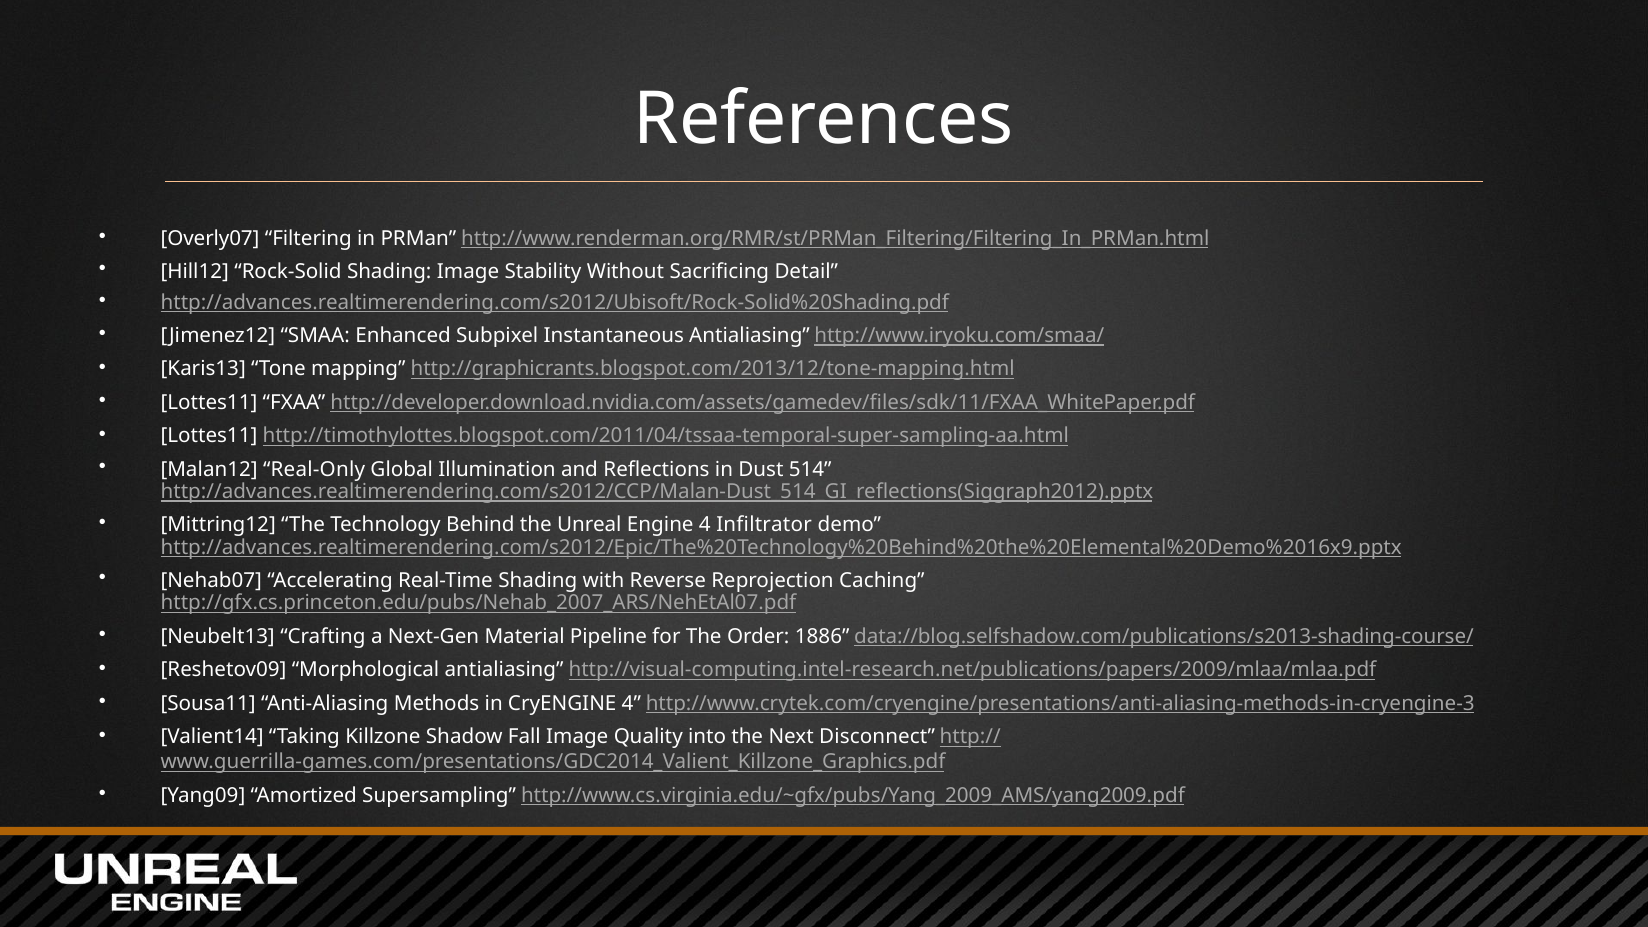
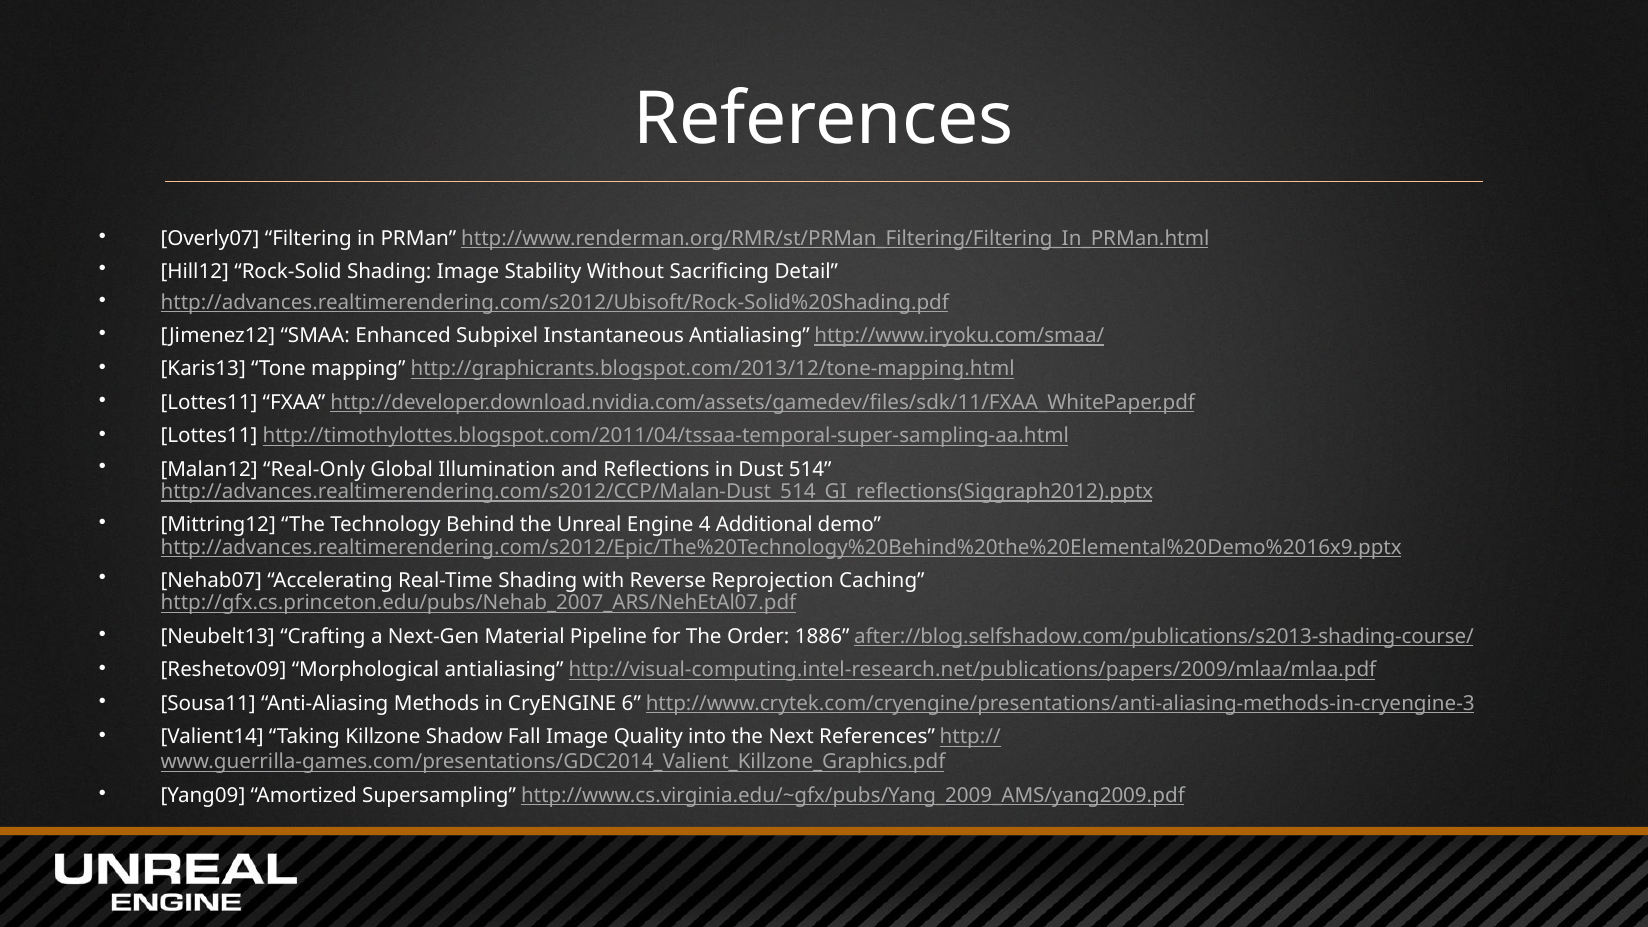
Infiltrator: Infiltrator -> Additional (764, 525)
data://blog.selfshadow.com/publications/s2013-shading-course/: data://blog.selfshadow.com/publications/s2013-shading-course/ -> after://blog.selfshadow.com/publications/s2013-shading-course/ (1164, 637)
CryENGINE 4: 4 -> 6 (631, 703)
Next Disconnect: Disconnect -> References (877, 737)
